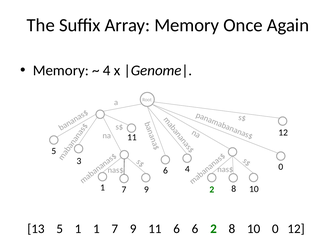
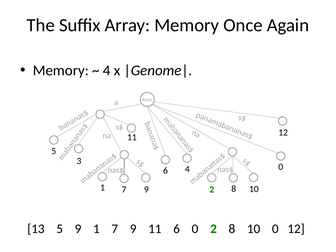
5 1: 1 -> 9 (78, 229)
6 6: 6 -> 0 (195, 229)
